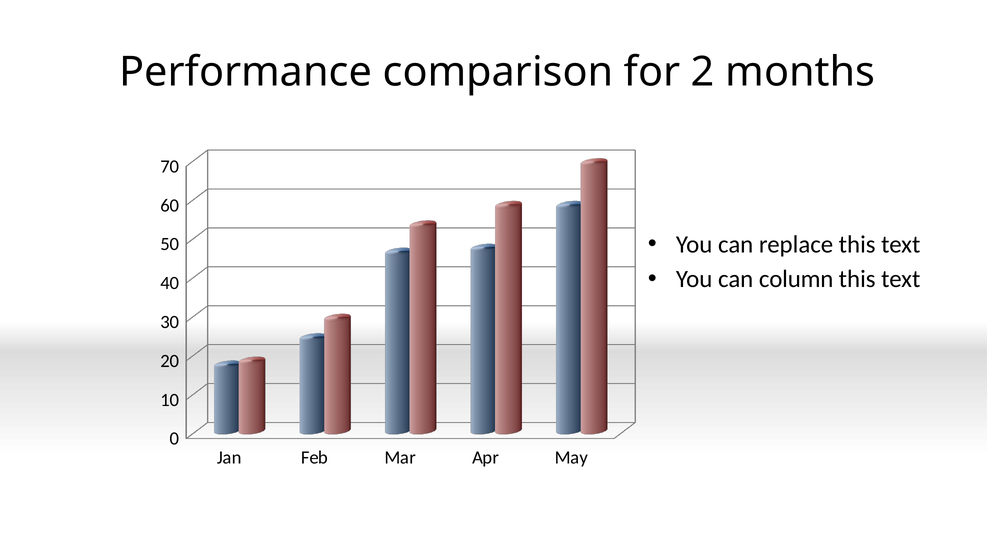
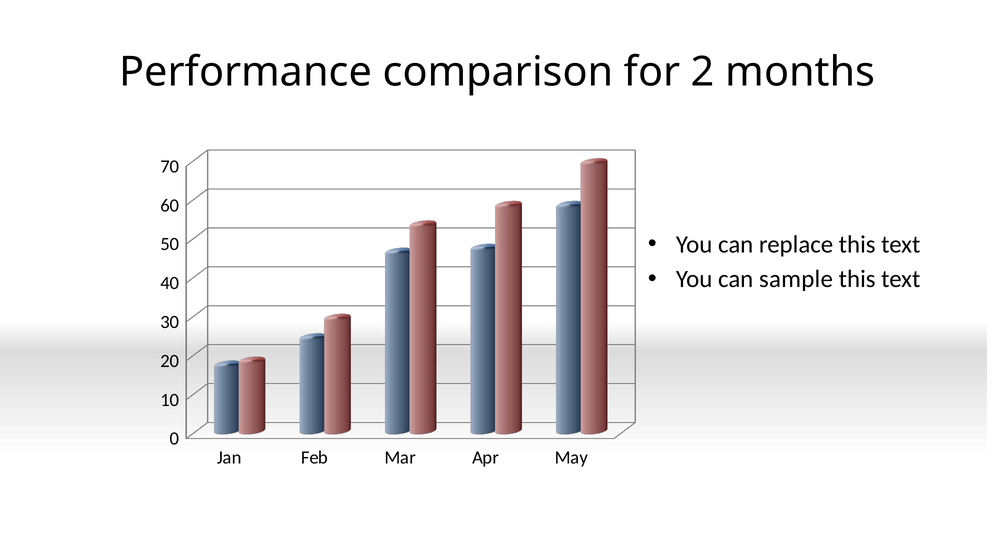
column: column -> sample (796, 279)
